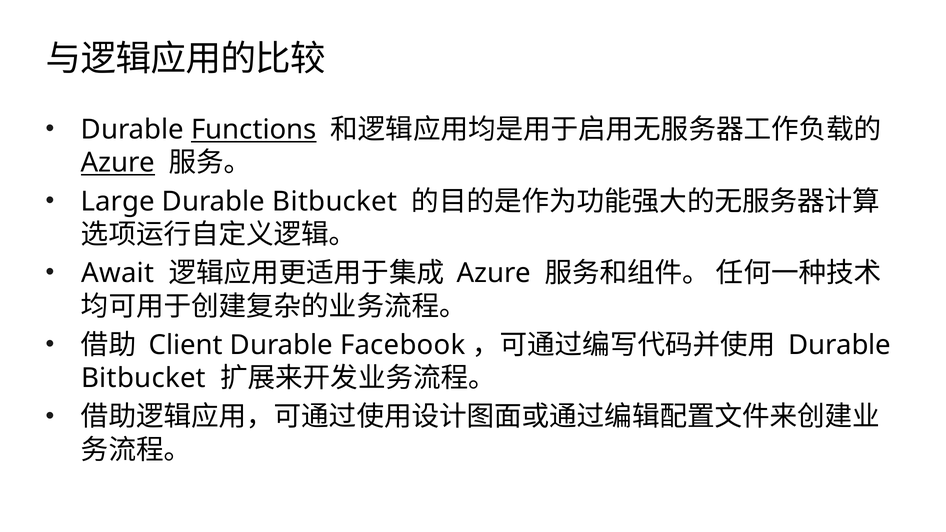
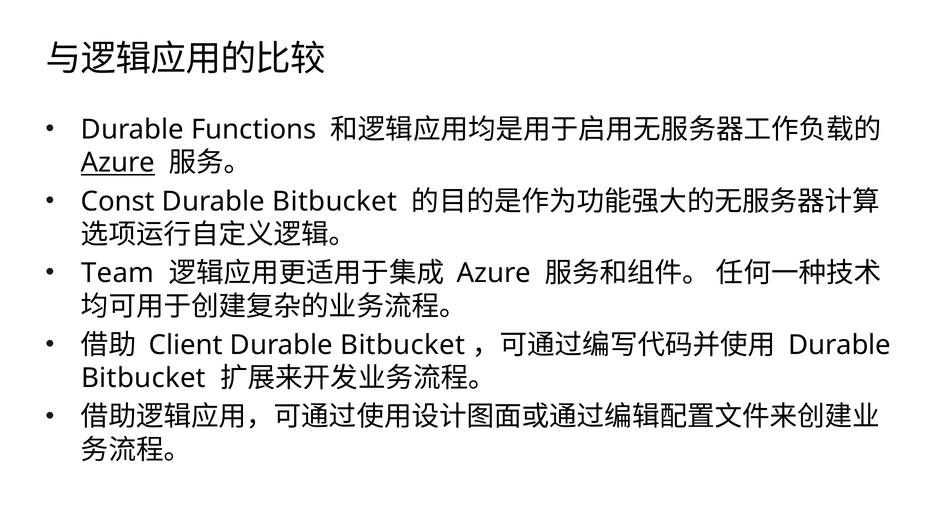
Functions underline: present -> none (254, 130)
Large: Large -> Const (118, 202)
Await: Await -> Team (118, 273)
Facebook: Facebook -> Bitbucket (403, 345)
